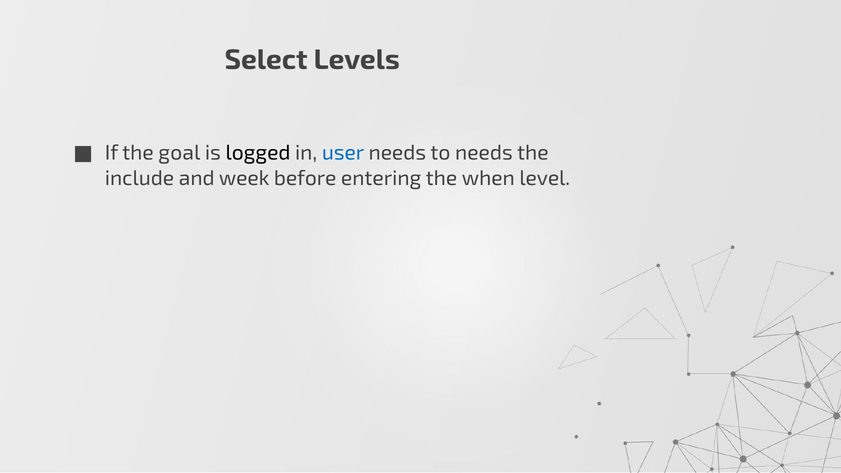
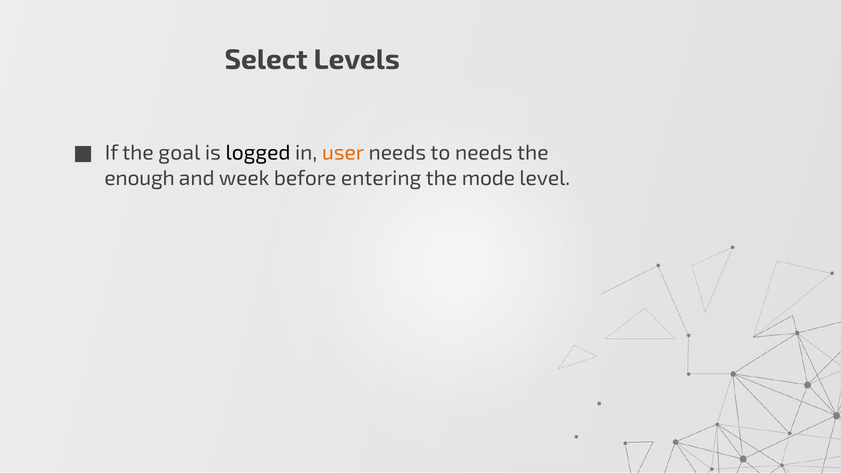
user colour: blue -> orange (343, 153)
include: include -> enough (140, 178)
when: when -> mode (488, 178)
